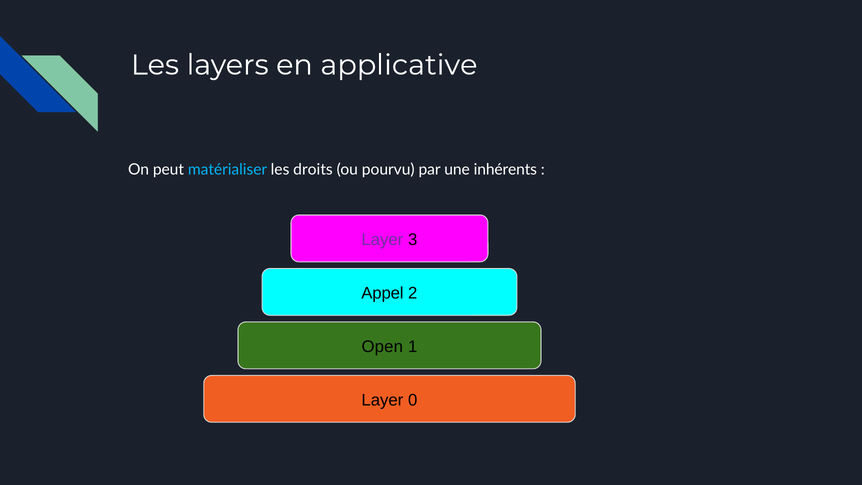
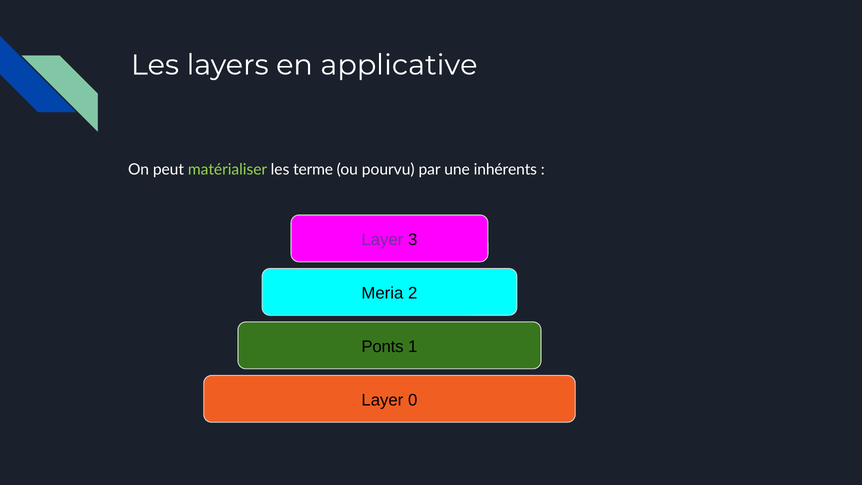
matérialiser colour: light blue -> light green (228, 170)
droits: droits -> terme (313, 170)
Appel: Appel -> Meria (382, 293)
Open: Open -> Ponts (382, 346)
